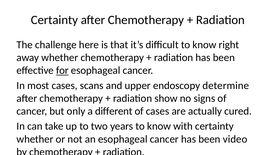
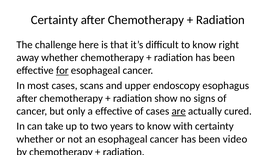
determine: determine -> esophagus (226, 86)
a different: different -> effective (114, 111)
are underline: none -> present (179, 111)
